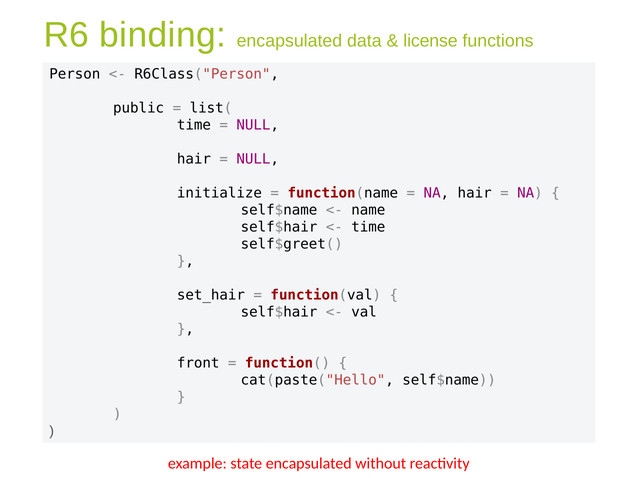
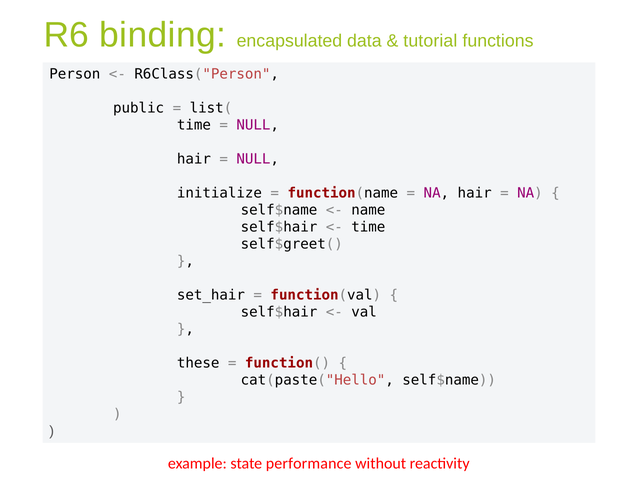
license: license -> tutorial (430, 41)
front: front -> these (198, 363)
state encapsulated: encapsulated -> performance (309, 464)
